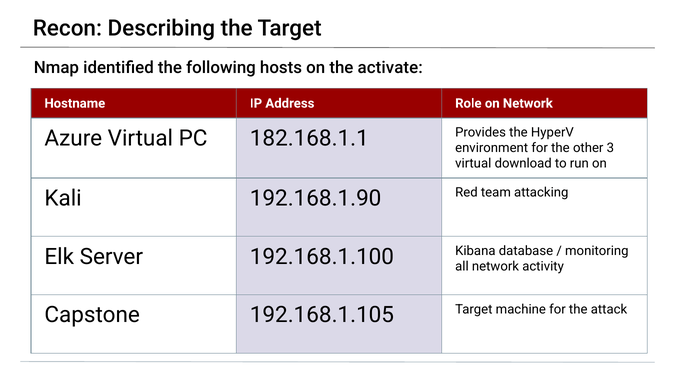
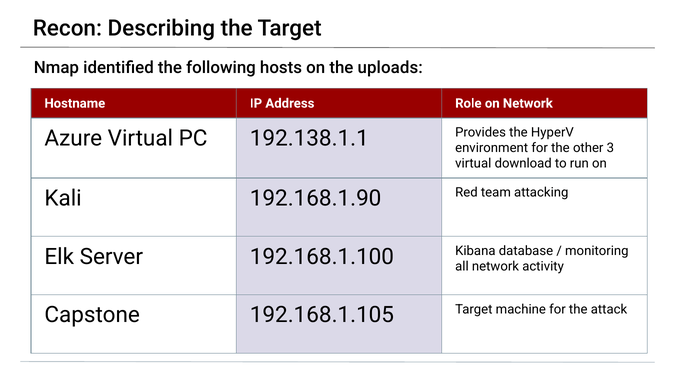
activate: activate -> uploads (390, 68)
182.168.1.1: 182.168.1.1 -> 192.138.1.1 (309, 138)
